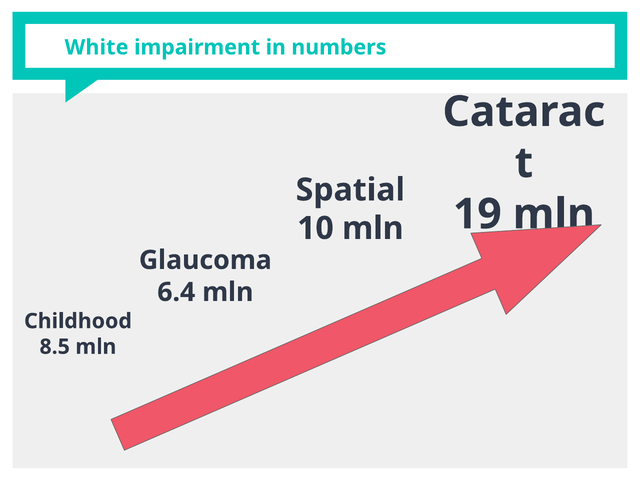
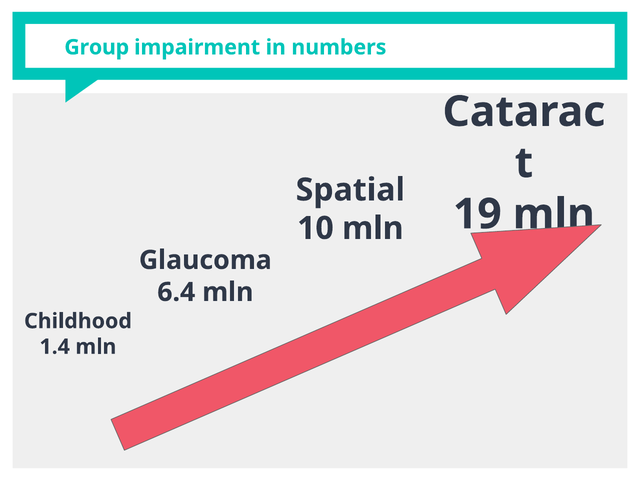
White: White -> Group (97, 47)
8.5: 8.5 -> 1.4 (55, 347)
